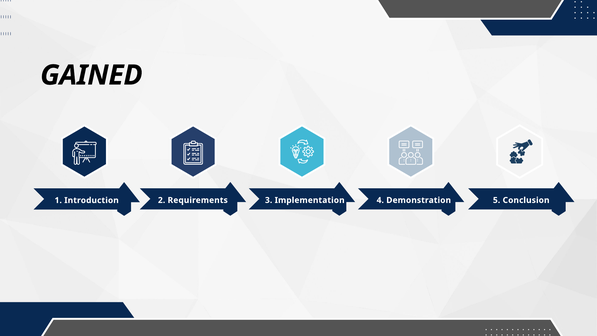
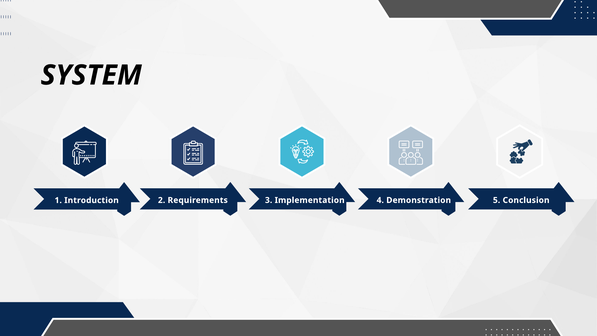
GAINED: GAINED -> SYSTEM (91, 75)
